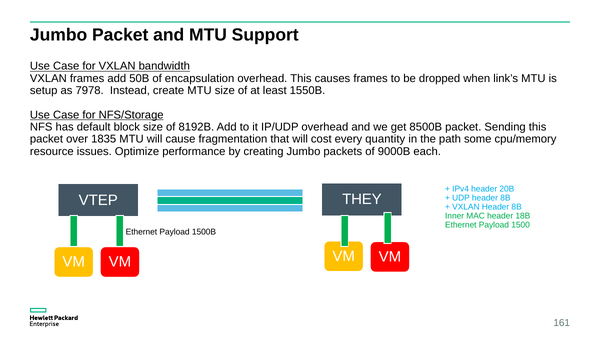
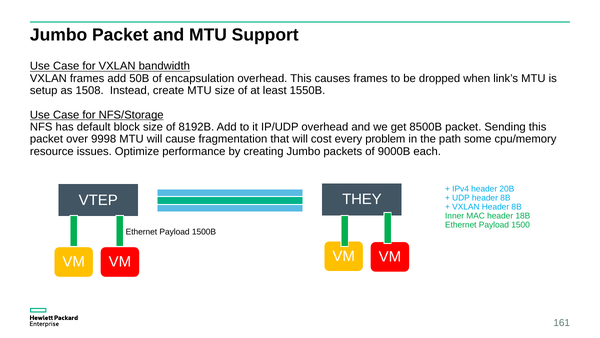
7978: 7978 -> 1508 (90, 90)
1835: 1835 -> 9998 (104, 139)
quantity: quantity -> problem (385, 139)
